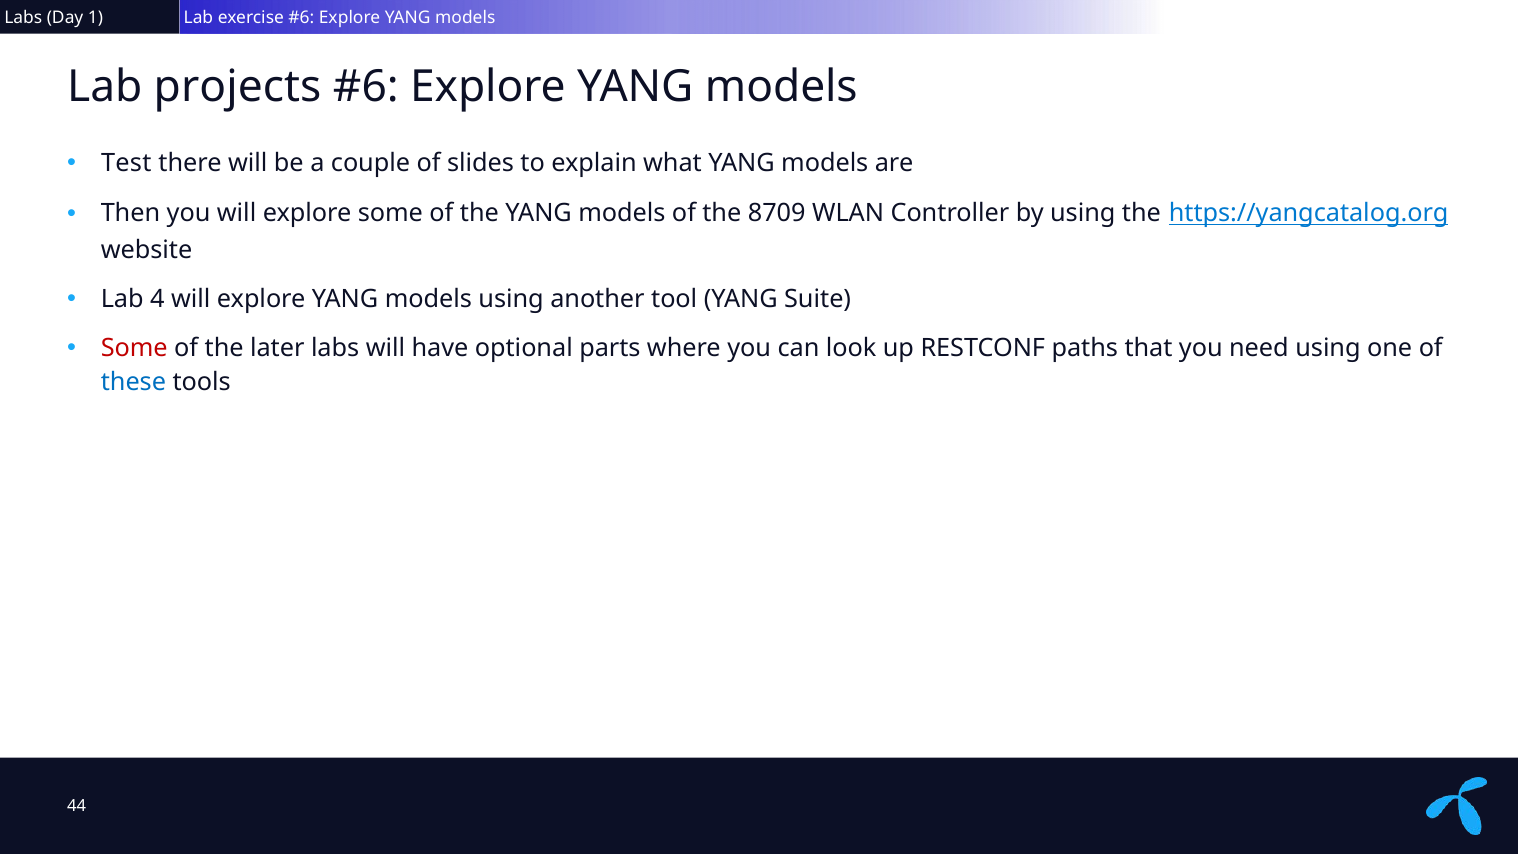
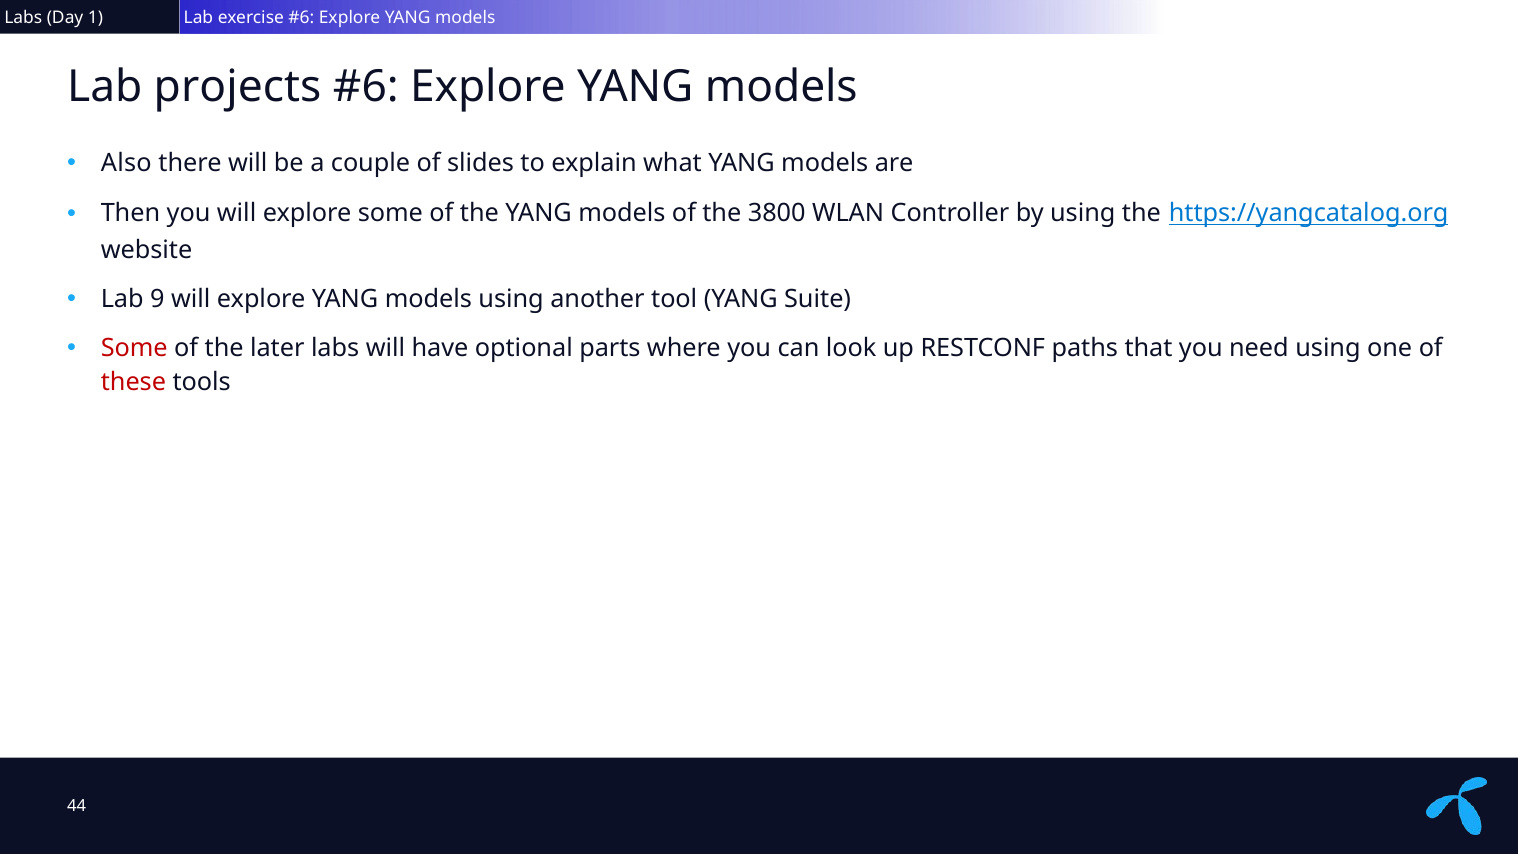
Test: Test -> Also (126, 163)
8709: 8709 -> 3800 (777, 213)
4: 4 -> 9 (157, 299)
these colour: blue -> red (133, 382)
